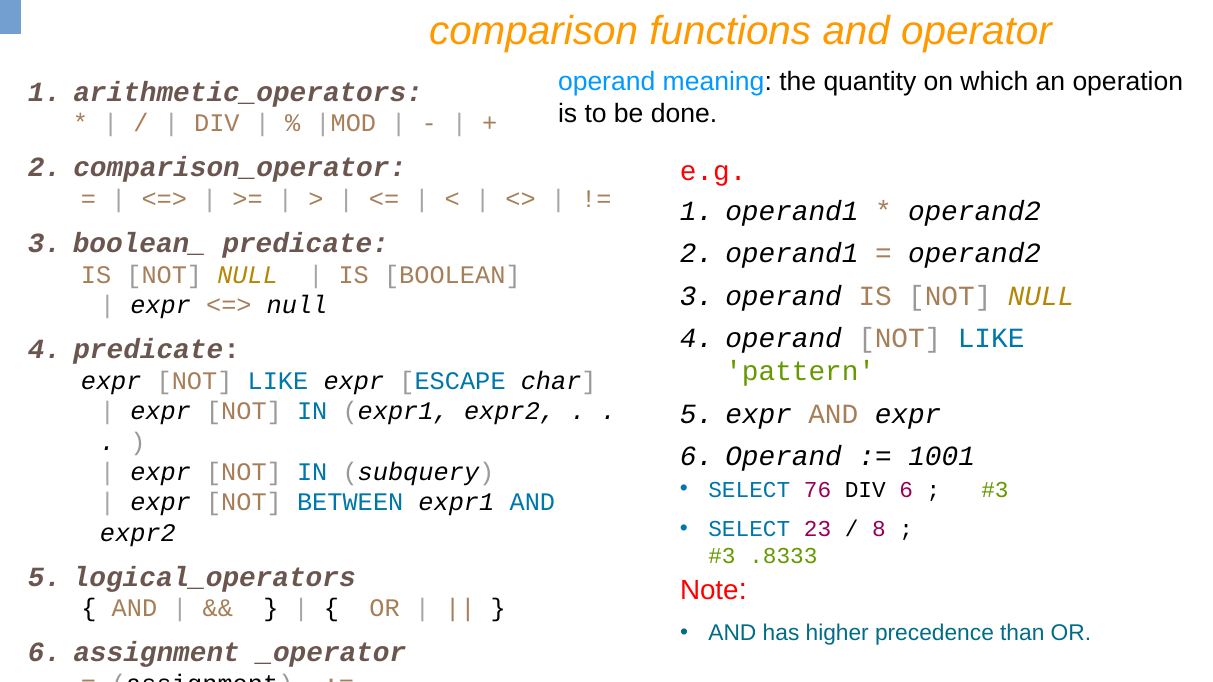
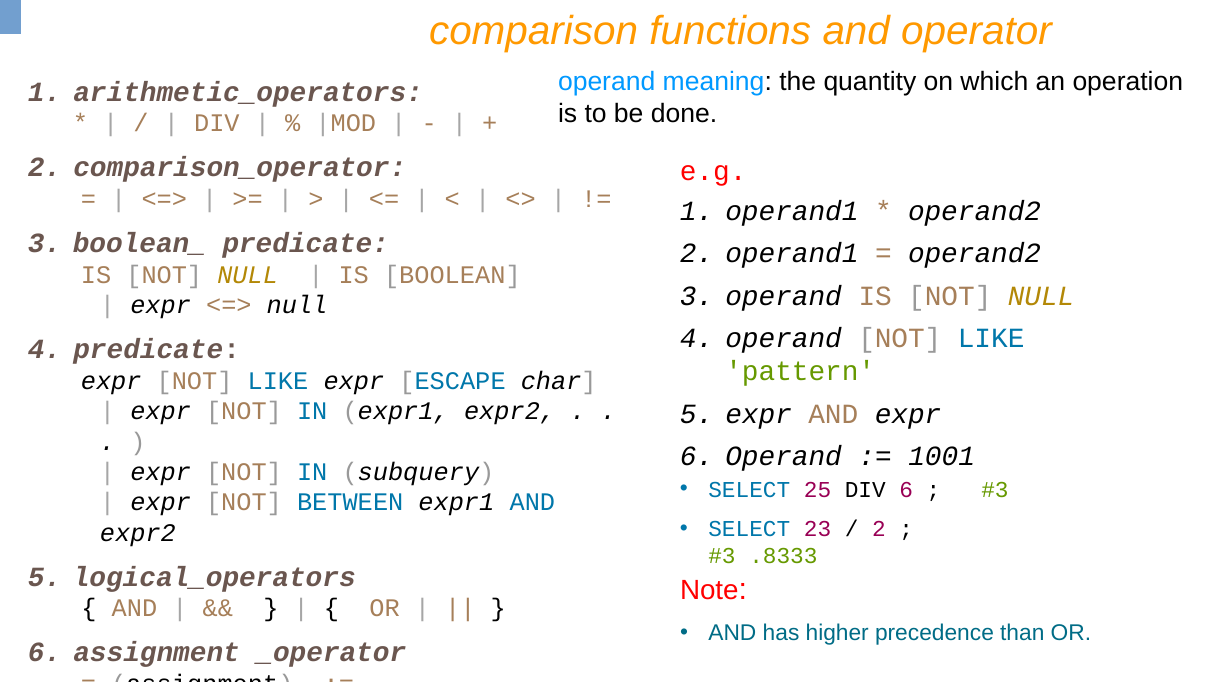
76: 76 -> 25 (818, 490)
8: 8 -> 2 (879, 529)
